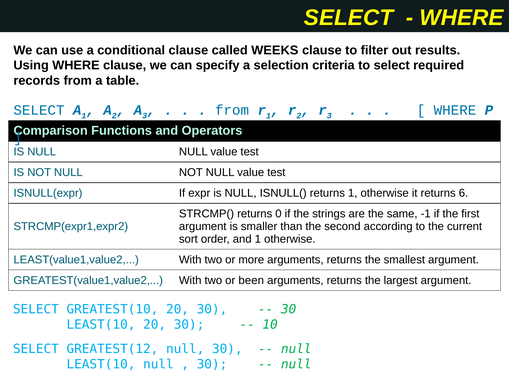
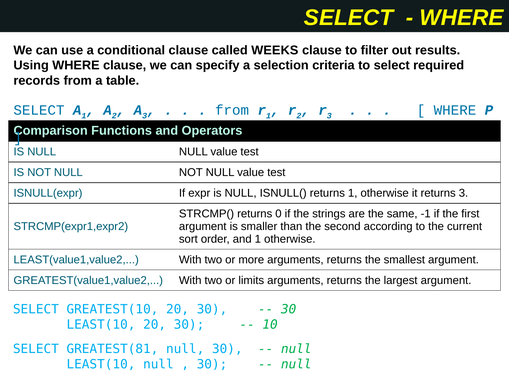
returns 6: 6 -> 3 (463, 193)
been: been -> limits (251, 280)
GREATEST(12: GREATEST(12 -> GREATEST(81 (112, 349)
